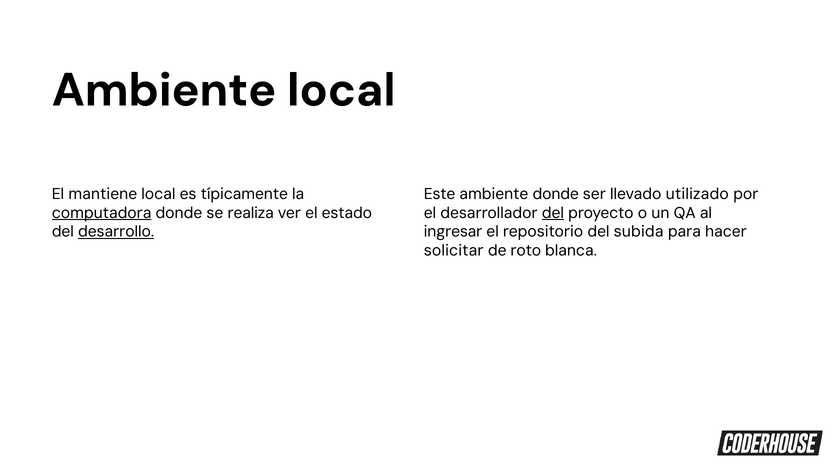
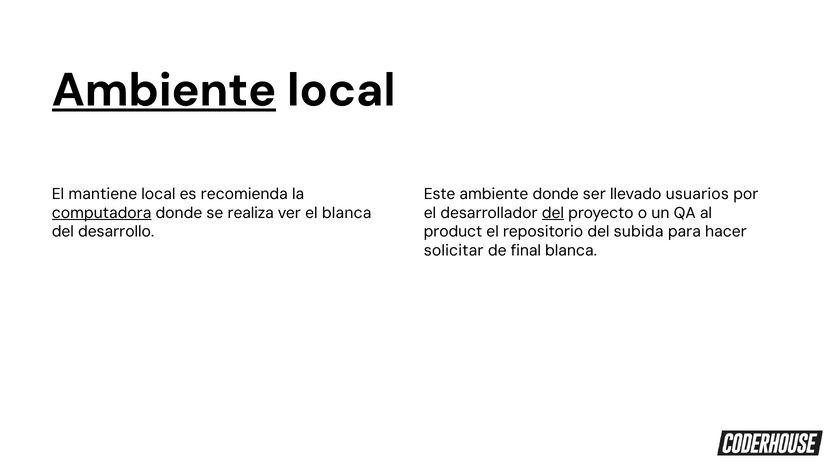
Ambiente underline: none -> present (164, 90)
típicamente: típicamente -> recomienda (244, 194)
utilizado: utilizado -> usuarios (697, 194)
el estado: estado -> blanca (347, 213)
desarrollo underline: present -> none (116, 232)
ingresar: ingresar -> product (453, 232)
roto: roto -> final (526, 251)
